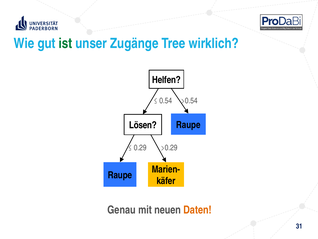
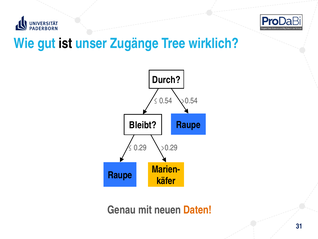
ist colour: green -> black (65, 43)
Helfen: Helfen -> Durch (166, 80)
Lösen: Lösen -> Bleibt (143, 125)
